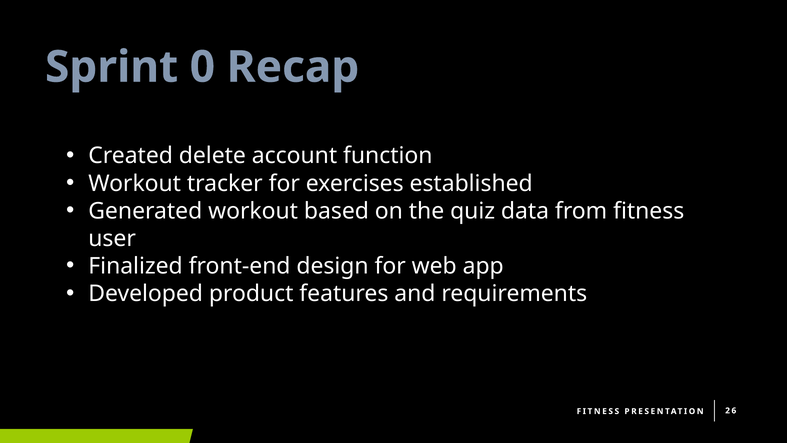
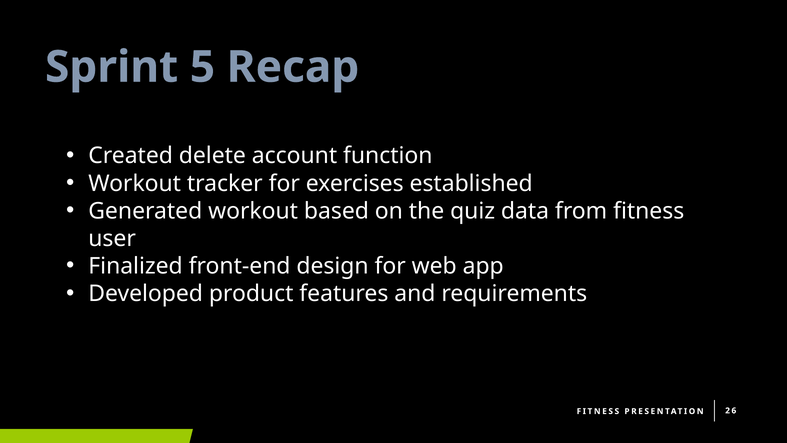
0: 0 -> 5 (202, 67)
